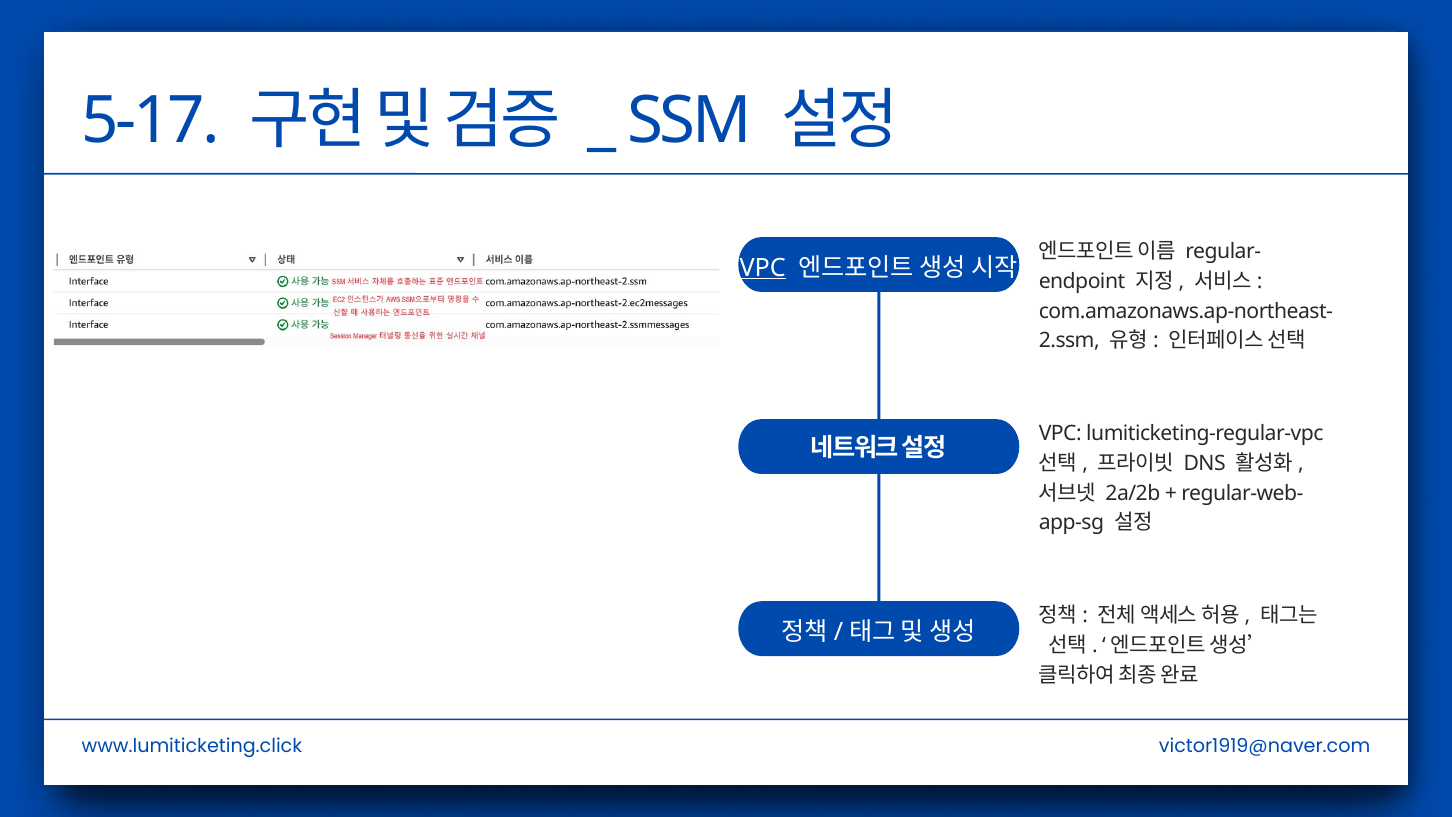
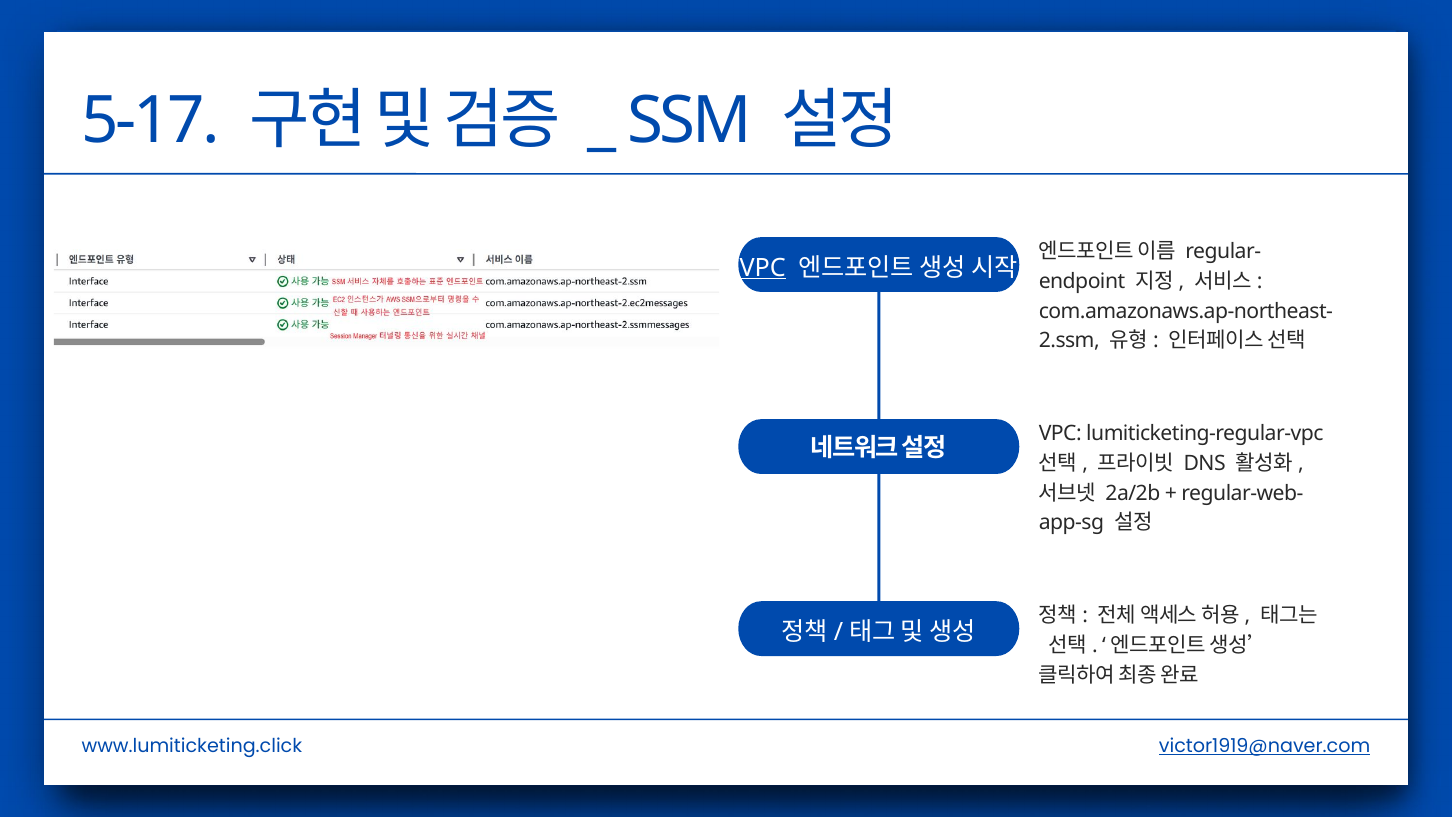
victor1919@naver.com underline: none -> present (1265, 746)
